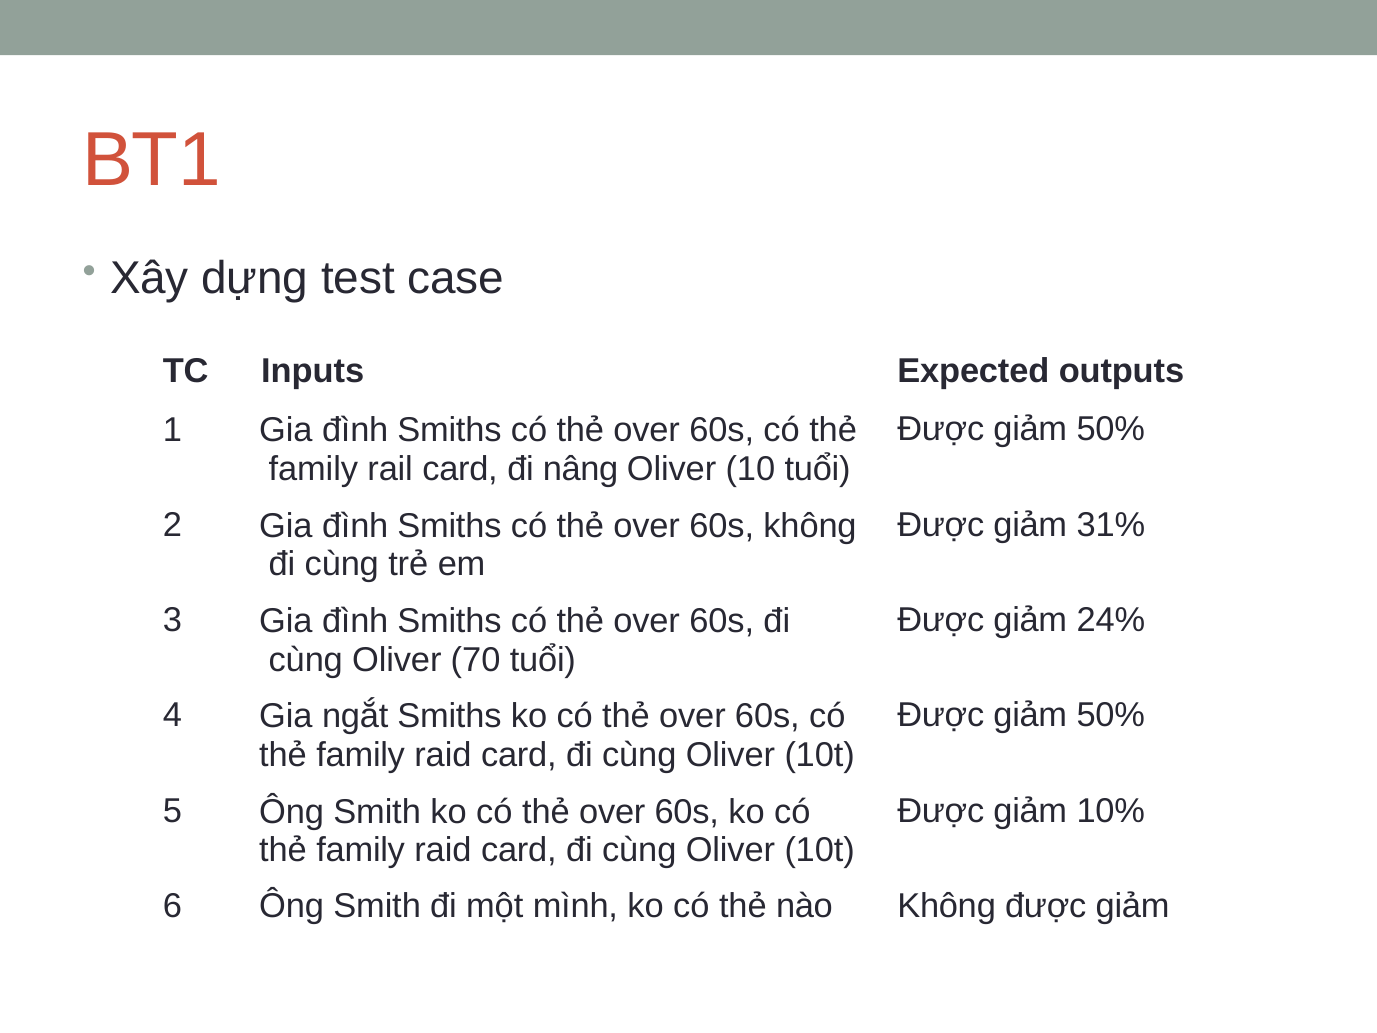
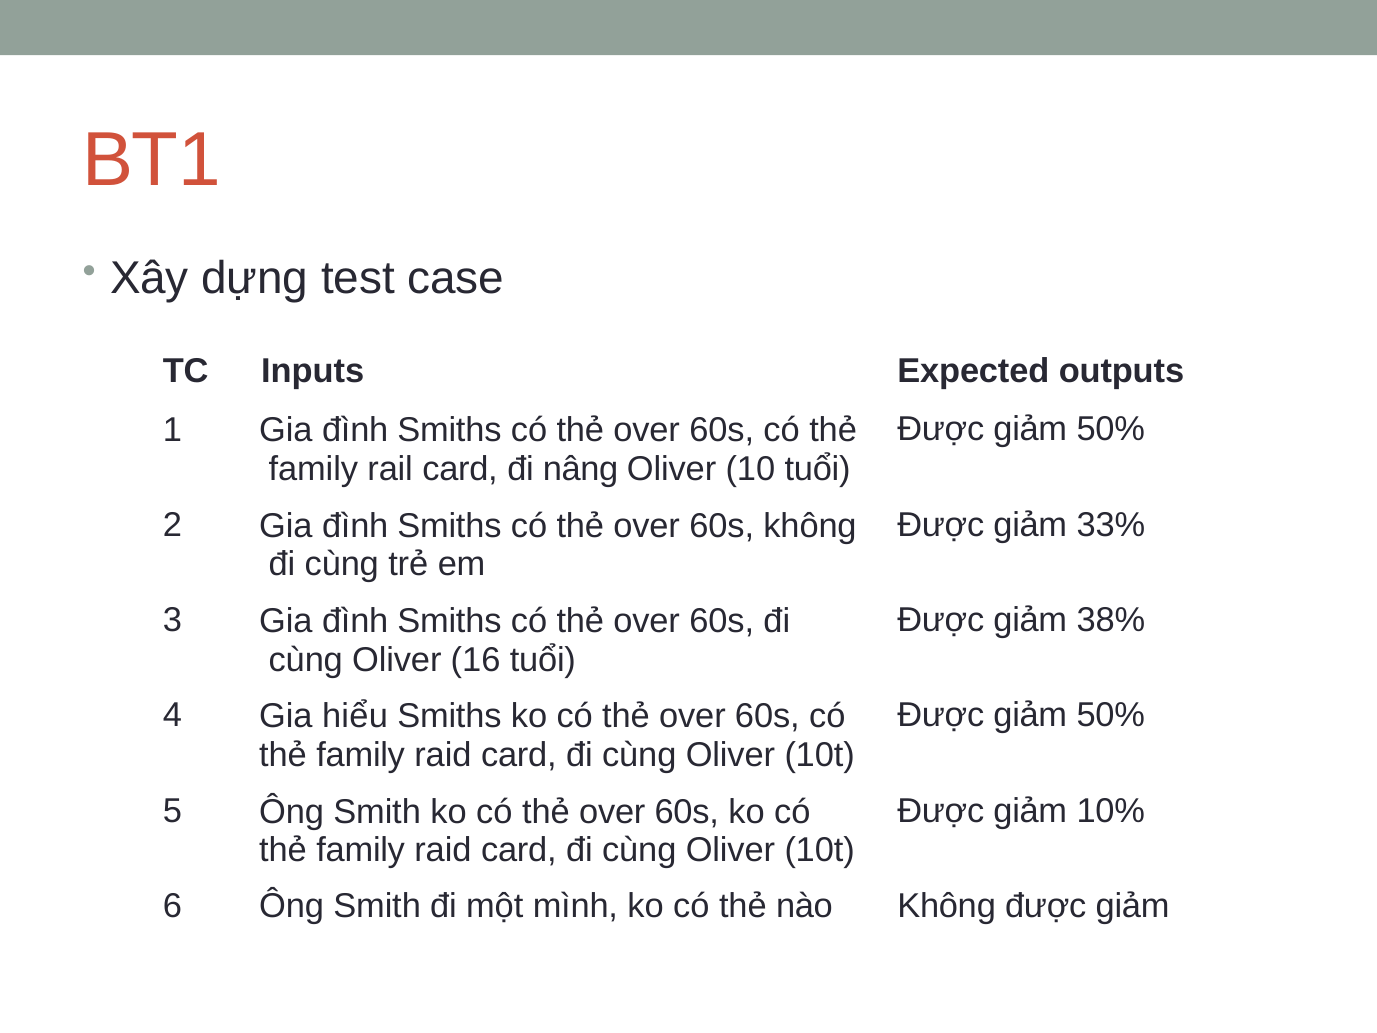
31%: 31% -> 33% (1111, 525)
24%: 24% -> 38% (1111, 620)
70: 70 -> 16 (476, 660)
ngắt: ngắt -> hiểu (355, 716)
